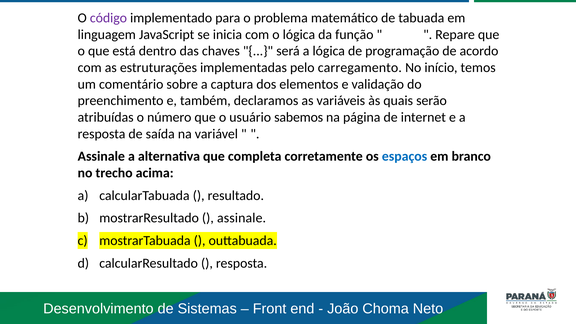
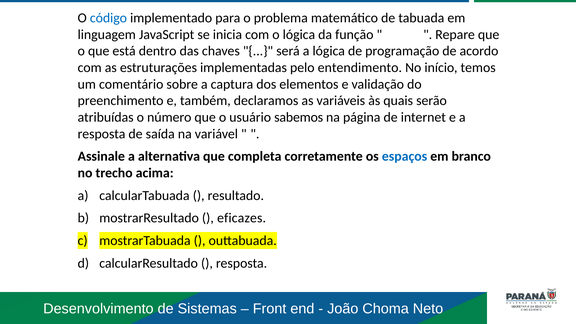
código colour: purple -> blue (108, 18)
carregamento: carregamento -> entendimento (360, 68)
assinale: assinale -> eficazes (242, 218)
